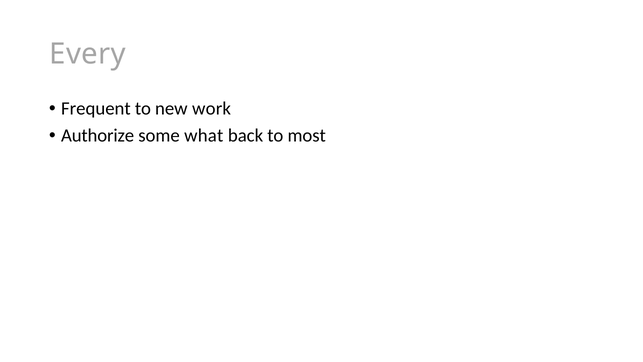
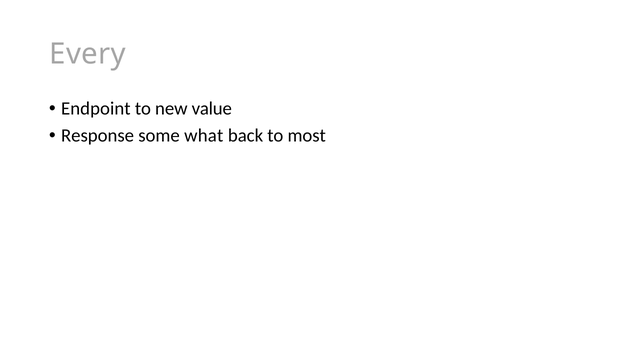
Frequent: Frequent -> Endpoint (96, 109)
work: work -> value (212, 109)
Authorize: Authorize -> Response (98, 136)
